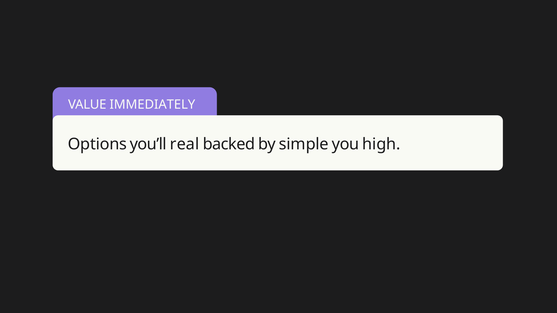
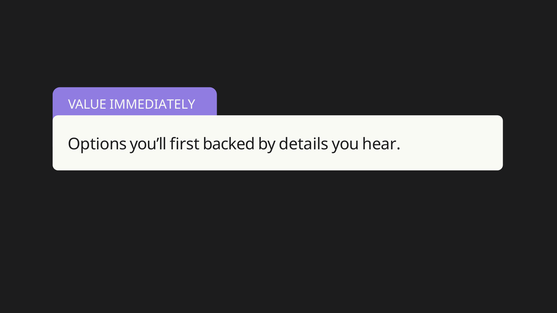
real: real -> first (185, 144)
simple: simple -> details (304, 144)
high: high -> hear (381, 144)
